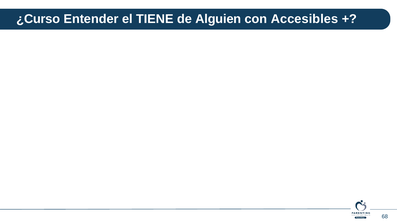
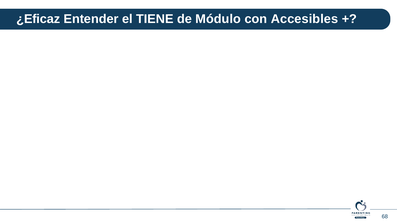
¿Curso: ¿Curso -> ¿Eficaz (38, 19)
Alguien: Alguien -> Módulo (218, 19)
